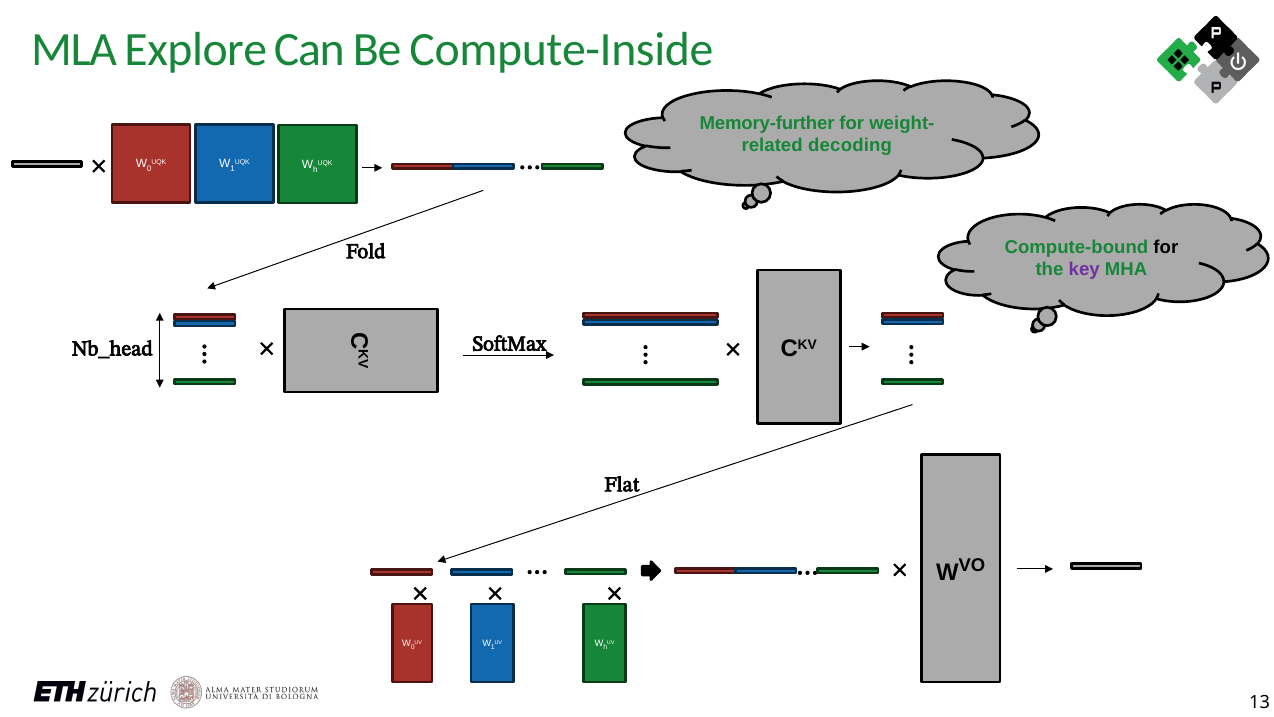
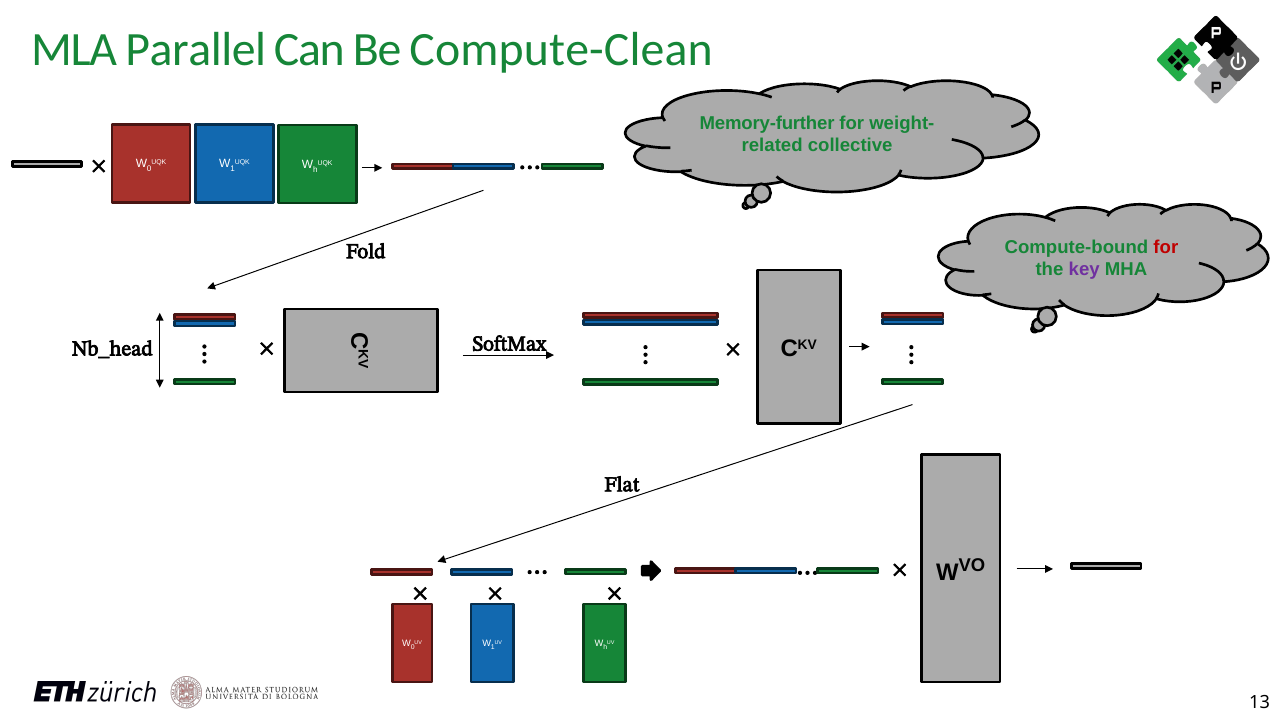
Explore: Explore -> Parallel (196, 50)
Compute-Inside: Compute-Inside -> Compute-Clean (561, 50)
decoding: decoding -> collective (850, 146)
for colour: black -> red (1166, 247)
